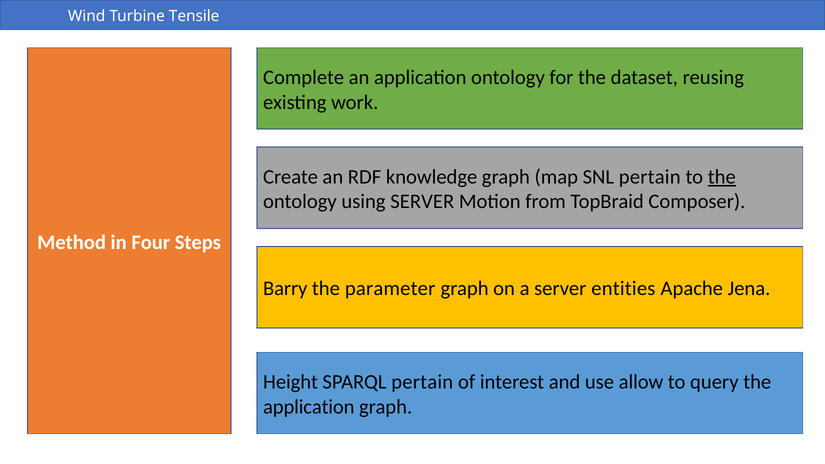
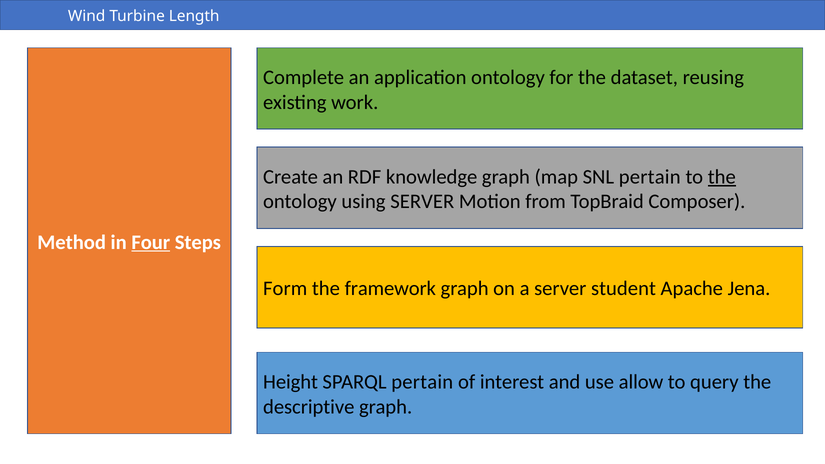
Tensile: Tensile -> Length (194, 16)
Four underline: none -> present (151, 242)
Barry: Barry -> Form (285, 289)
parameter: parameter -> framework (390, 289)
entities: entities -> student (623, 289)
application: application -> descriptive (309, 407)
